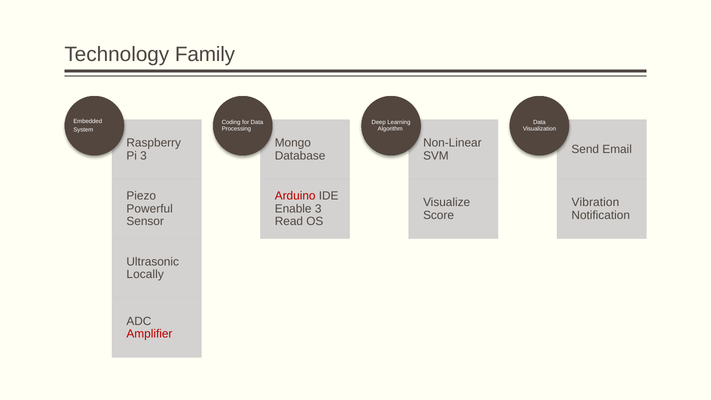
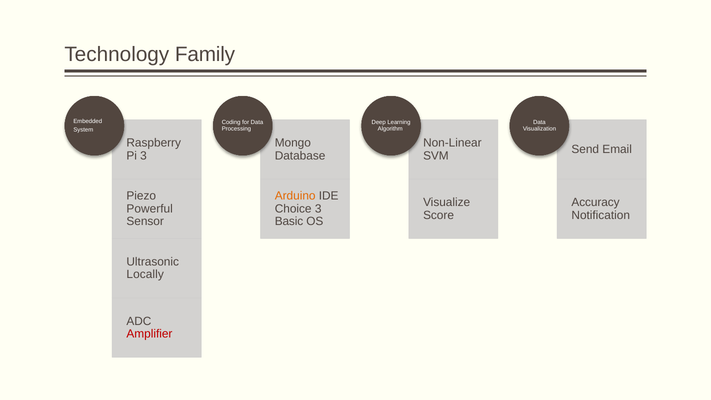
Arduino colour: red -> orange (295, 196)
Vibration: Vibration -> Accuracy (596, 202)
Enable: Enable -> Choice (293, 209)
Read: Read -> Basic (289, 222)
